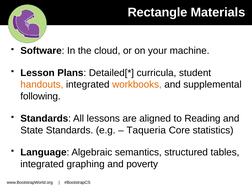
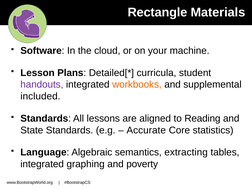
handouts colour: orange -> purple (42, 85)
following: following -> included (40, 96)
Taqueria: Taqueria -> Accurate (146, 130)
structured: structured -> extracting (186, 152)
